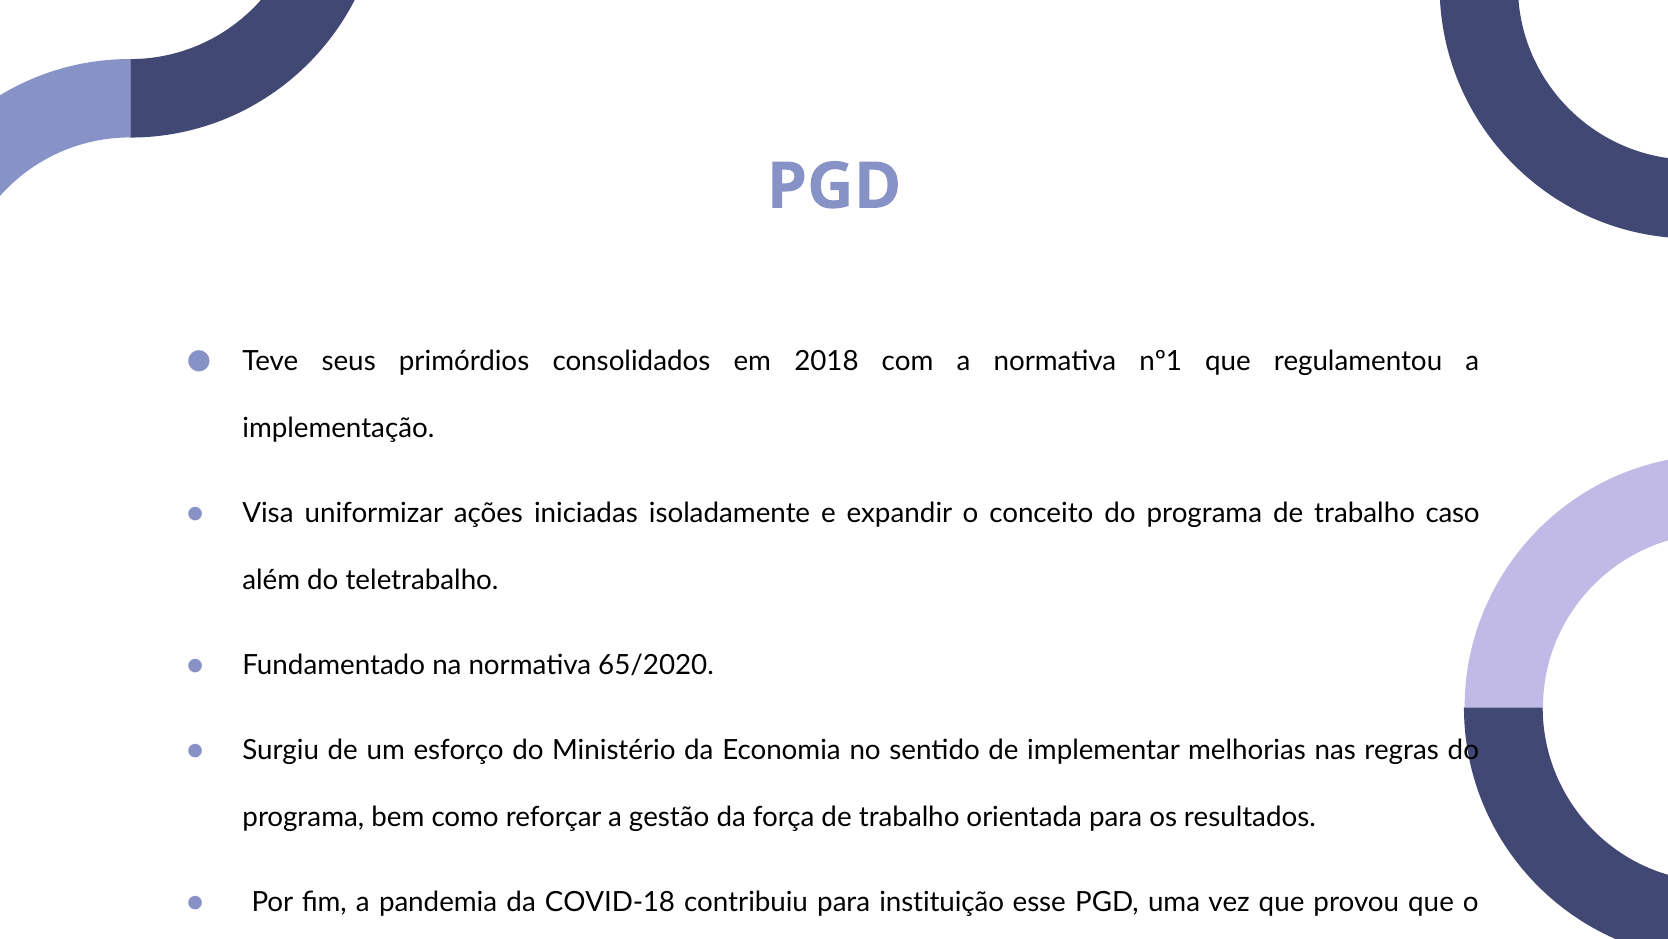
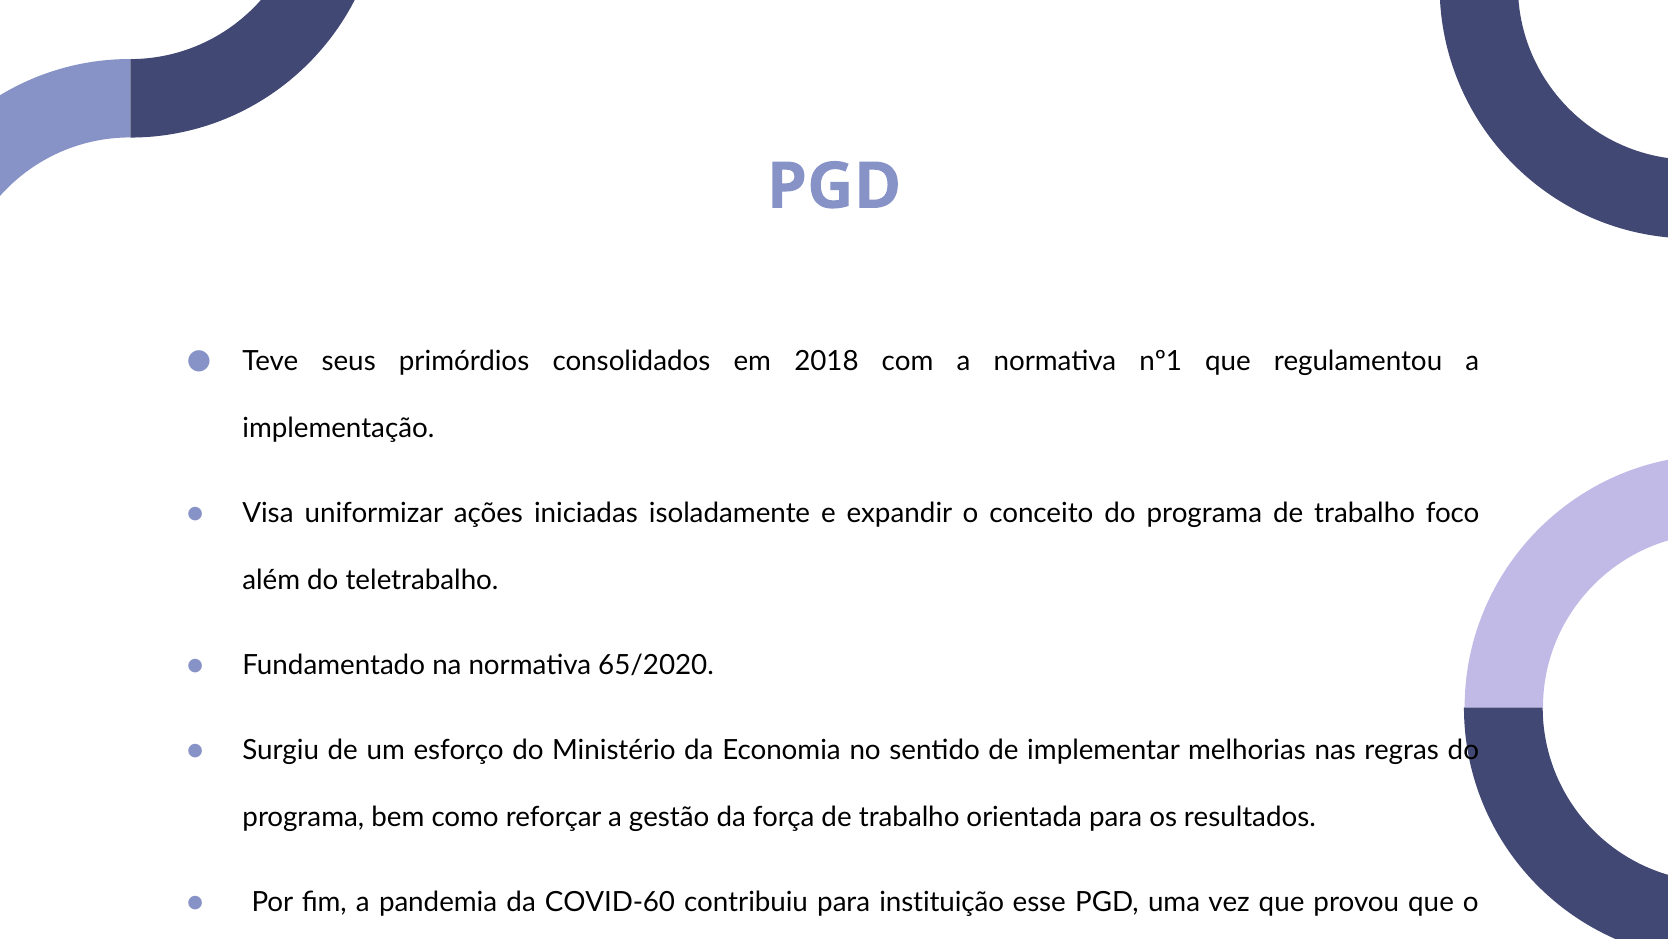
caso: caso -> foco (1453, 513)
COVID-18: COVID-18 -> COVID-60 (610, 902)
